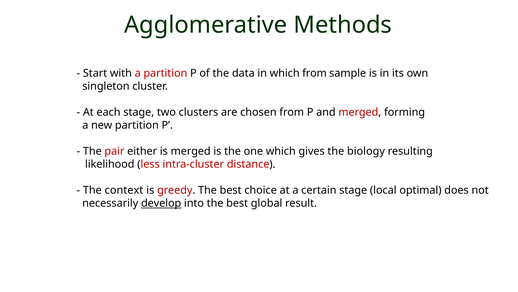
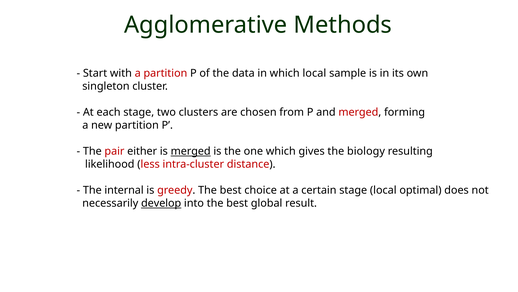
which from: from -> local (314, 73)
merged underline: none -> present (191, 151)
context: context -> internal (124, 190)
